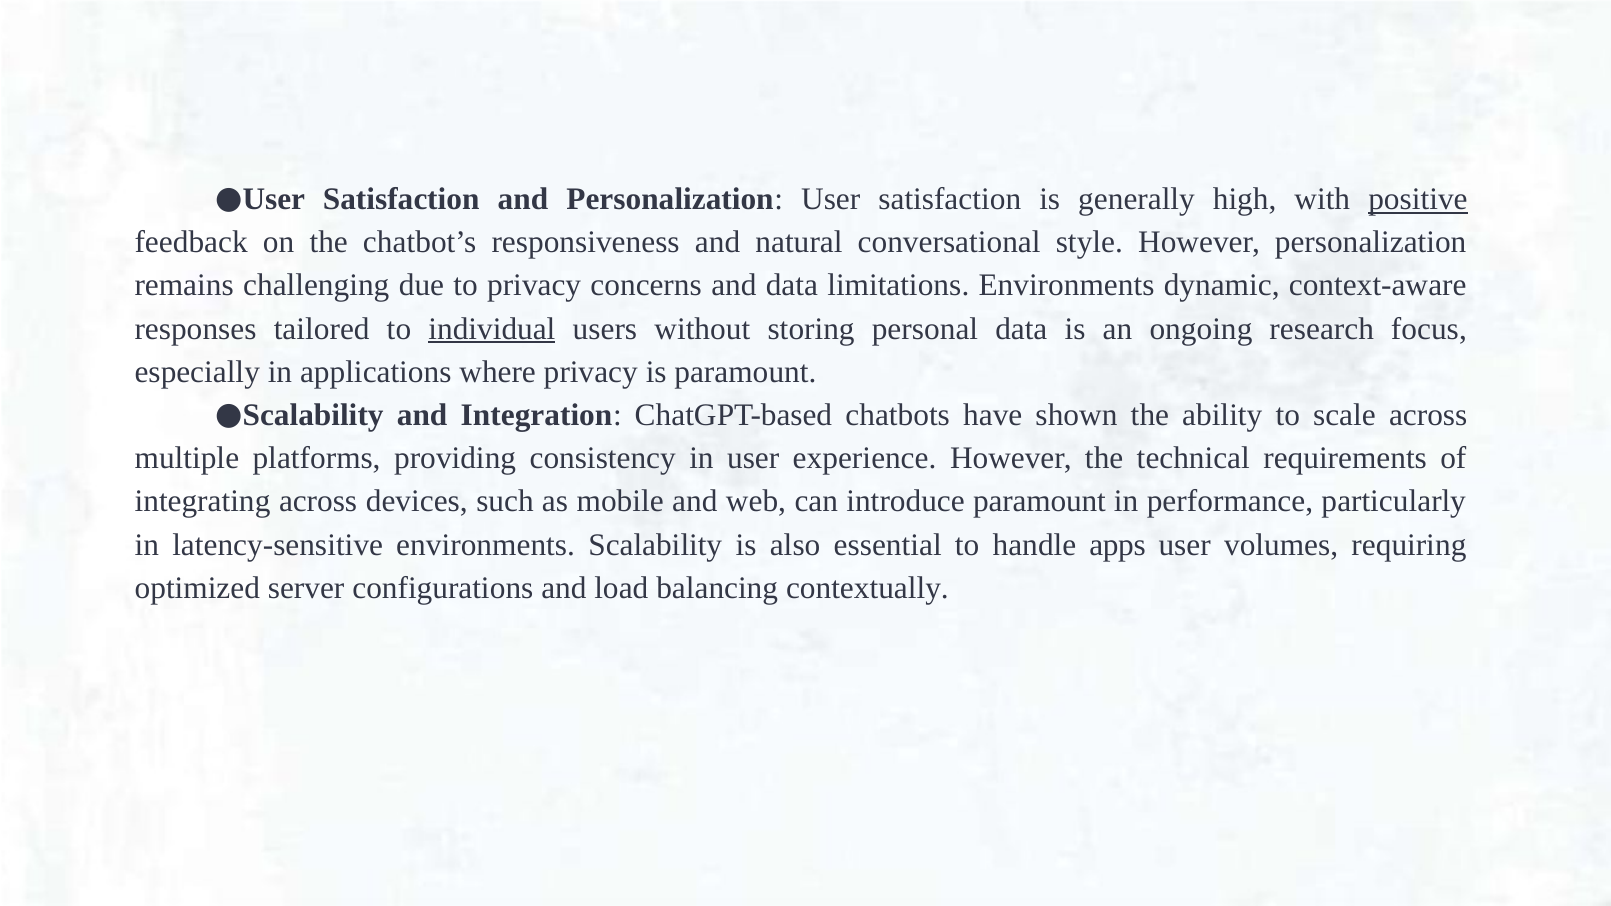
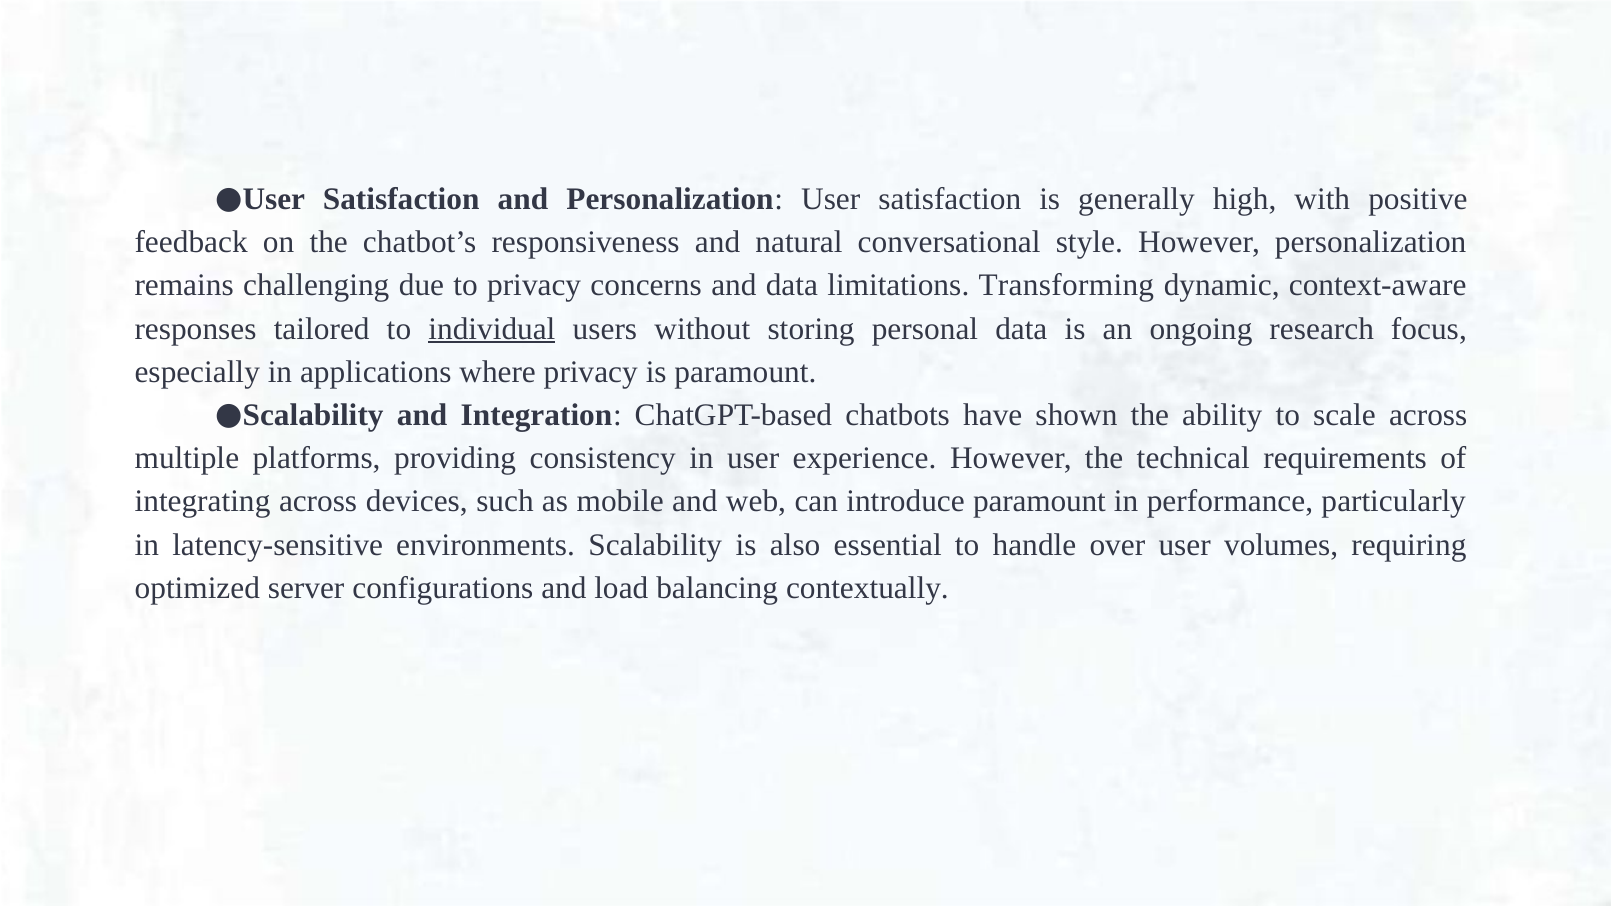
positive underline: present -> none (1418, 199)
limitations Environments: Environments -> Transforming (1066, 286)
apps: apps -> over (1117, 545)
